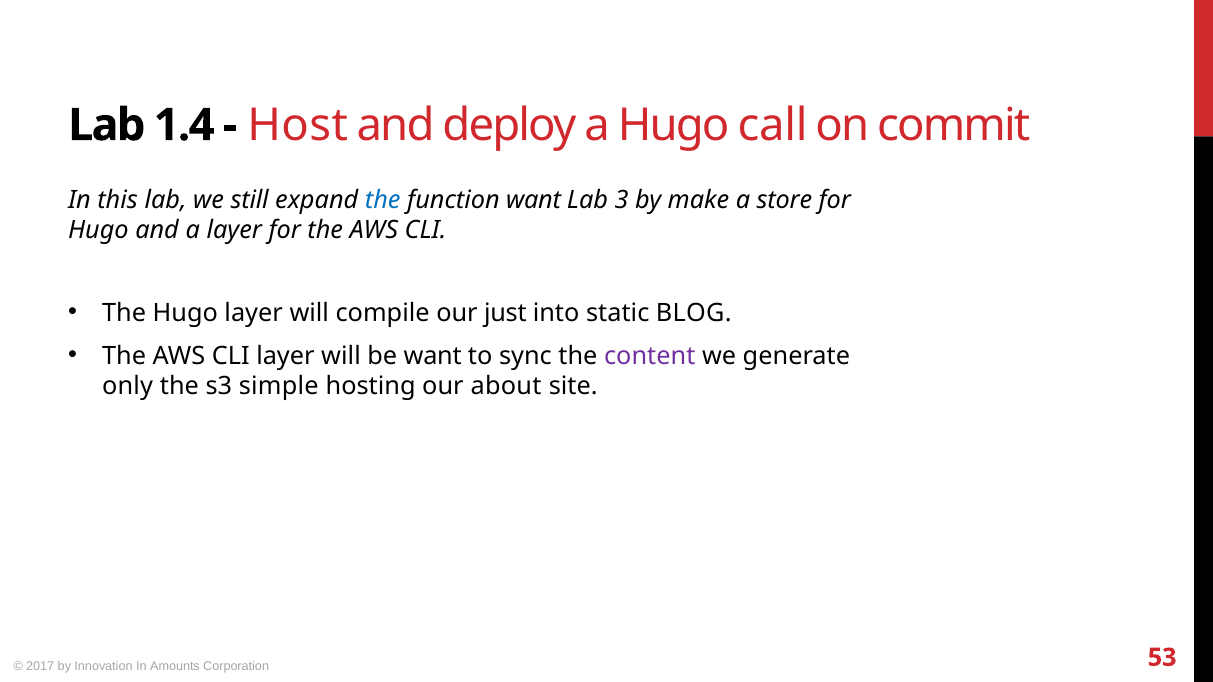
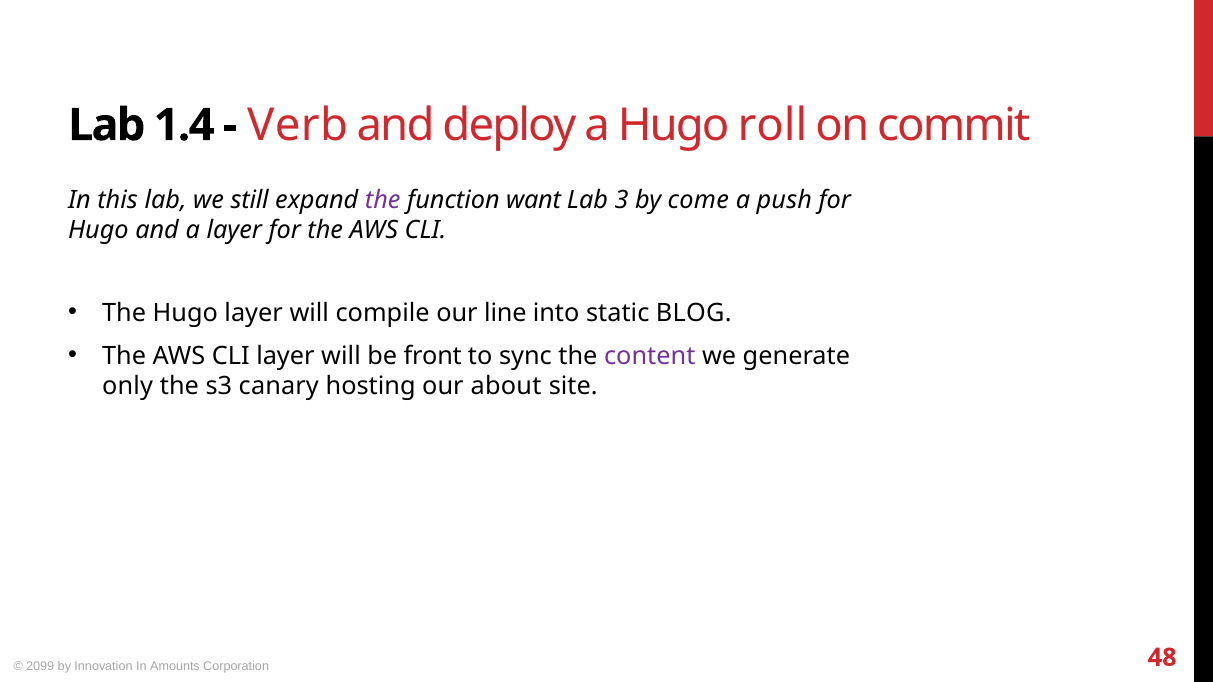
Host: Host -> Verb (298, 125)
call: call -> roll (772, 125)
the colour: blue -> purple (383, 200)
make: make -> come (698, 200)
store: store -> push (784, 200)
just: just -> line (505, 313)
be want: want -> front (433, 356)
simple: simple -> canary (279, 386)
2017: 2017 -> 2099 (40, 667)
53: 53 -> 48 (1162, 658)
